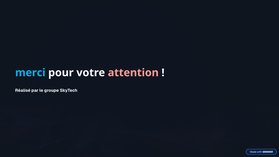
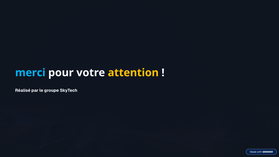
attention colour: pink -> yellow (133, 73)
